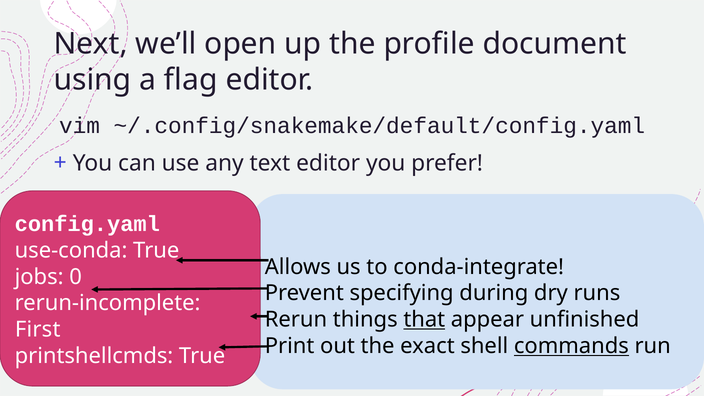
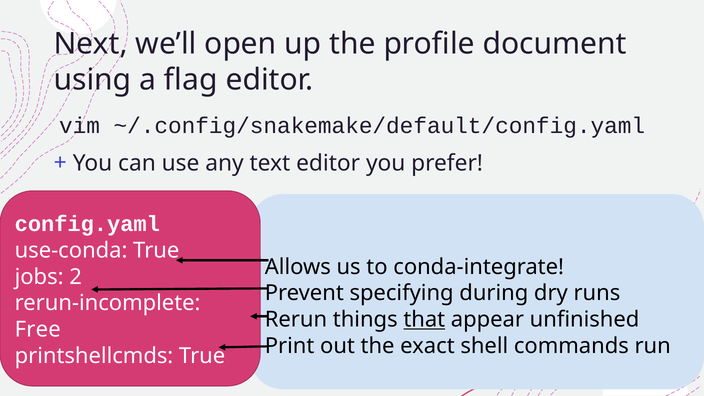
0: 0 -> 2 (76, 277)
First: First -> Free (38, 330)
commands underline: present -> none (571, 346)
